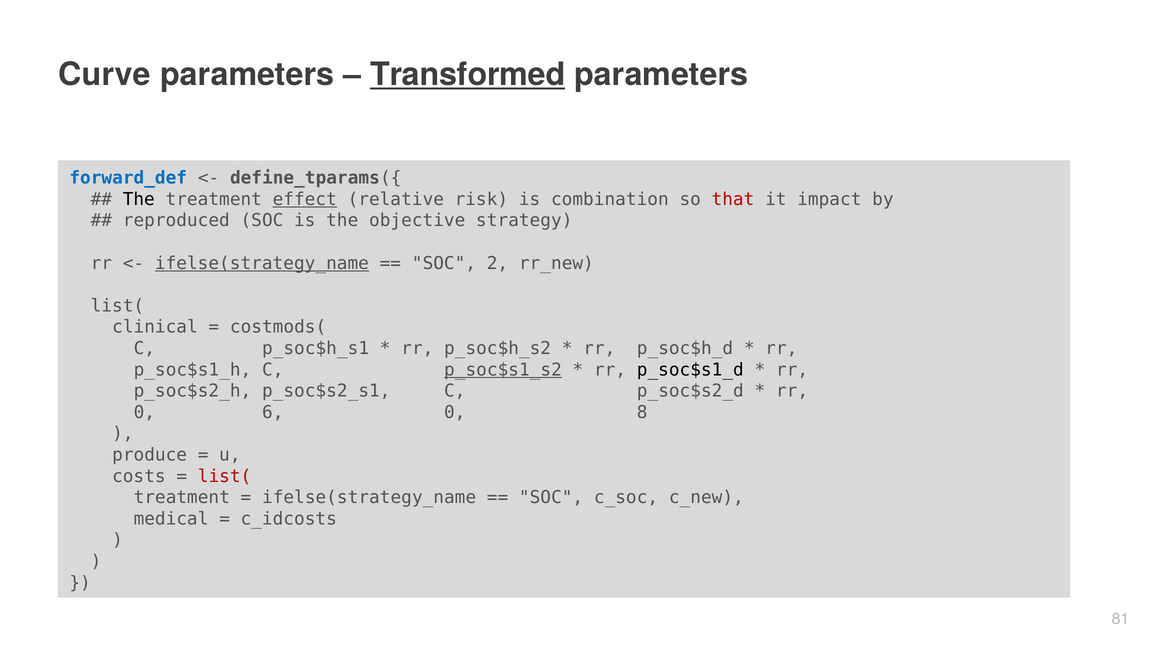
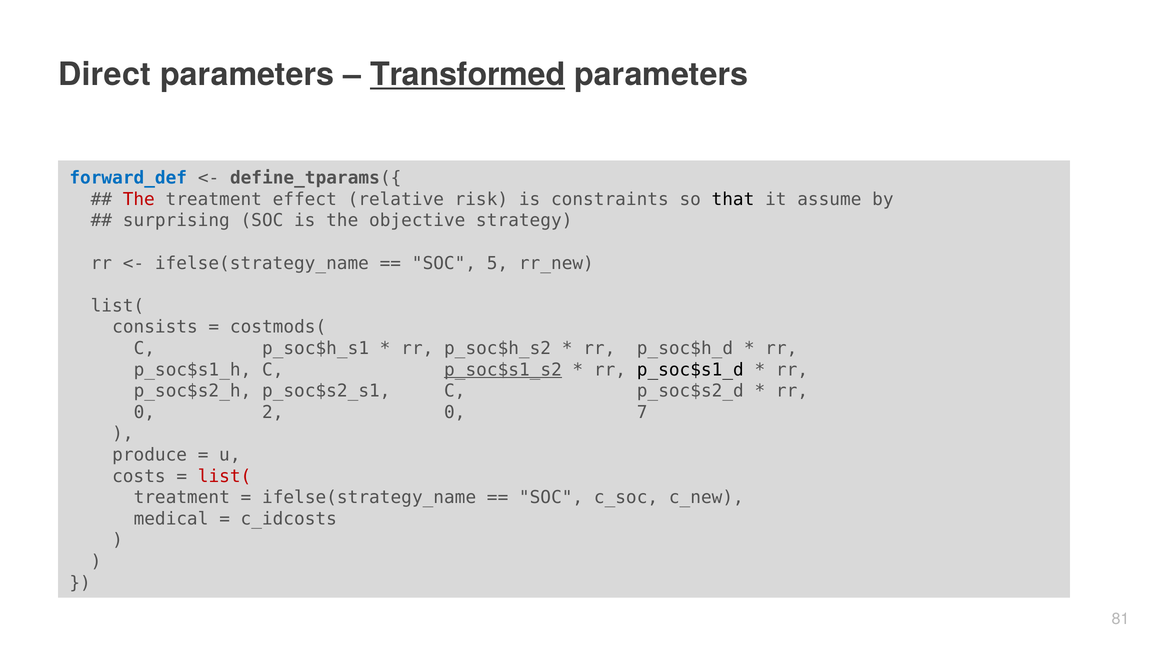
Curve: Curve -> Direct (105, 75)
The colour: black -> red (139, 199)
effect underline: present -> none (305, 199)
combination: combination -> constraints (610, 199)
that colour: red -> black (733, 199)
impact: impact -> assume (829, 199)
reproduced: reproduced -> surprising (176, 221)
ifelse(strategy_name underline: present -> none (262, 263)
2: 2 -> 5 (497, 263)
clinical: clinical -> consists (155, 327)
6: 6 -> 2 (273, 412)
8: 8 -> 7 (642, 412)
